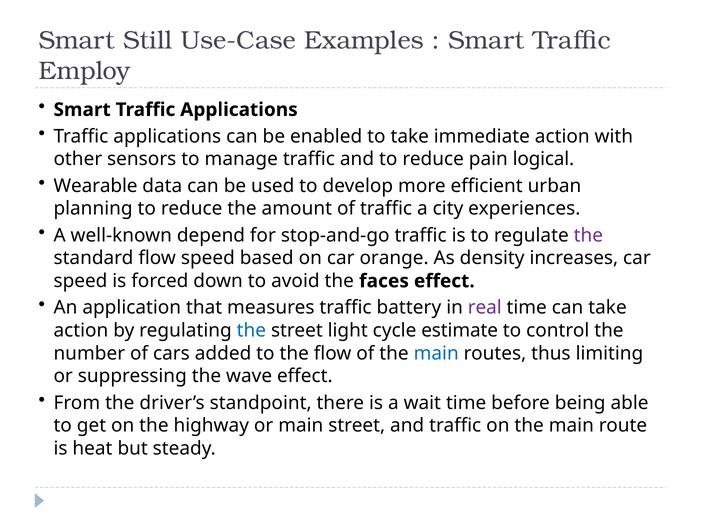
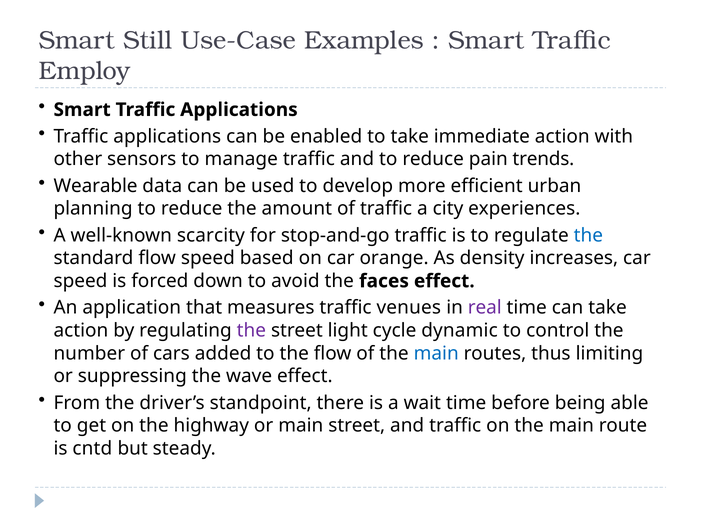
logical: logical -> trends (543, 159)
depend: depend -> scarcity (211, 235)
the colour: purple -> blue (588, 235)
battery: battery -> venues (409, 308)
the colour: blue -> purple (251, 330)
estimate: estimate -> dynamic (460, 330)
heat: heat -> cntd (92, 448)
